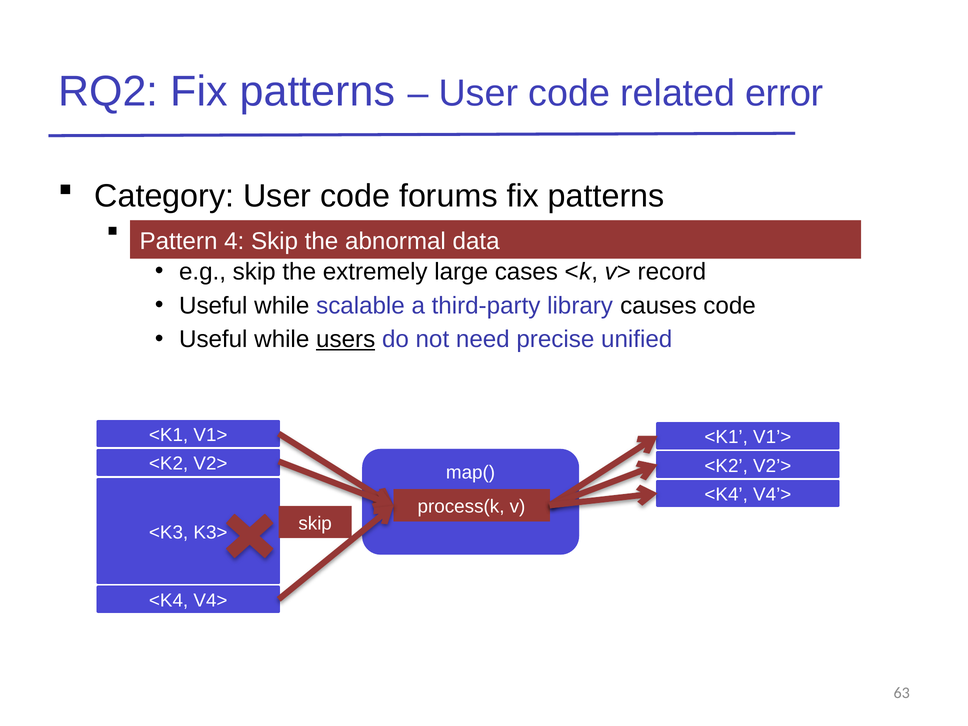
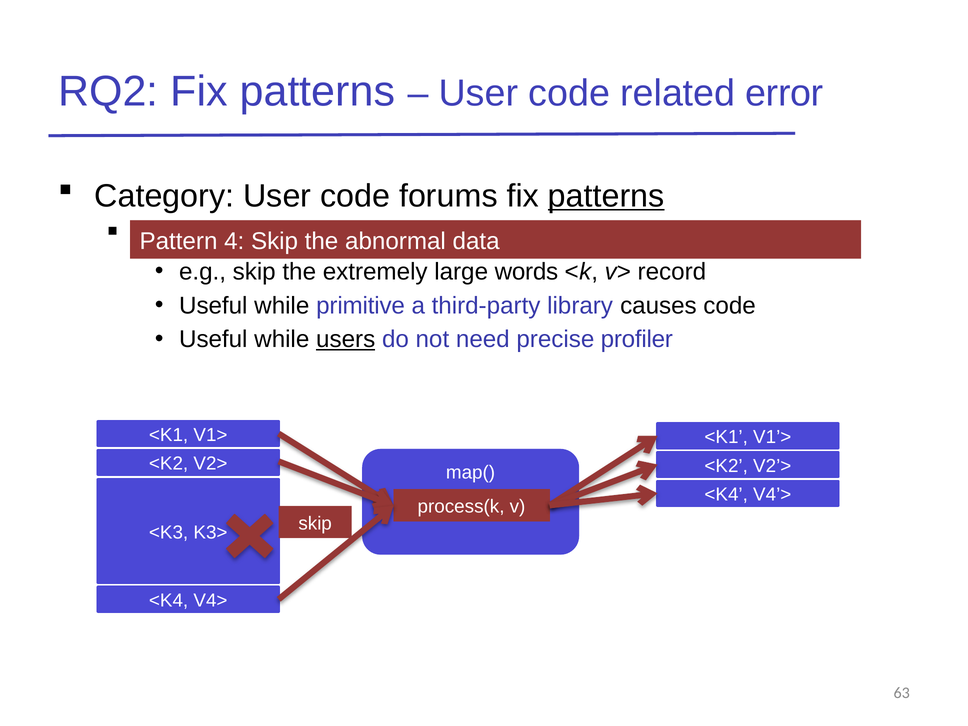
patterns underline: none -> present (606, 196)
cases: cases -> words (526, 272)
scalable: scalable -> primitive (361, 306)
unified: unified -> profiler (637, 339)
